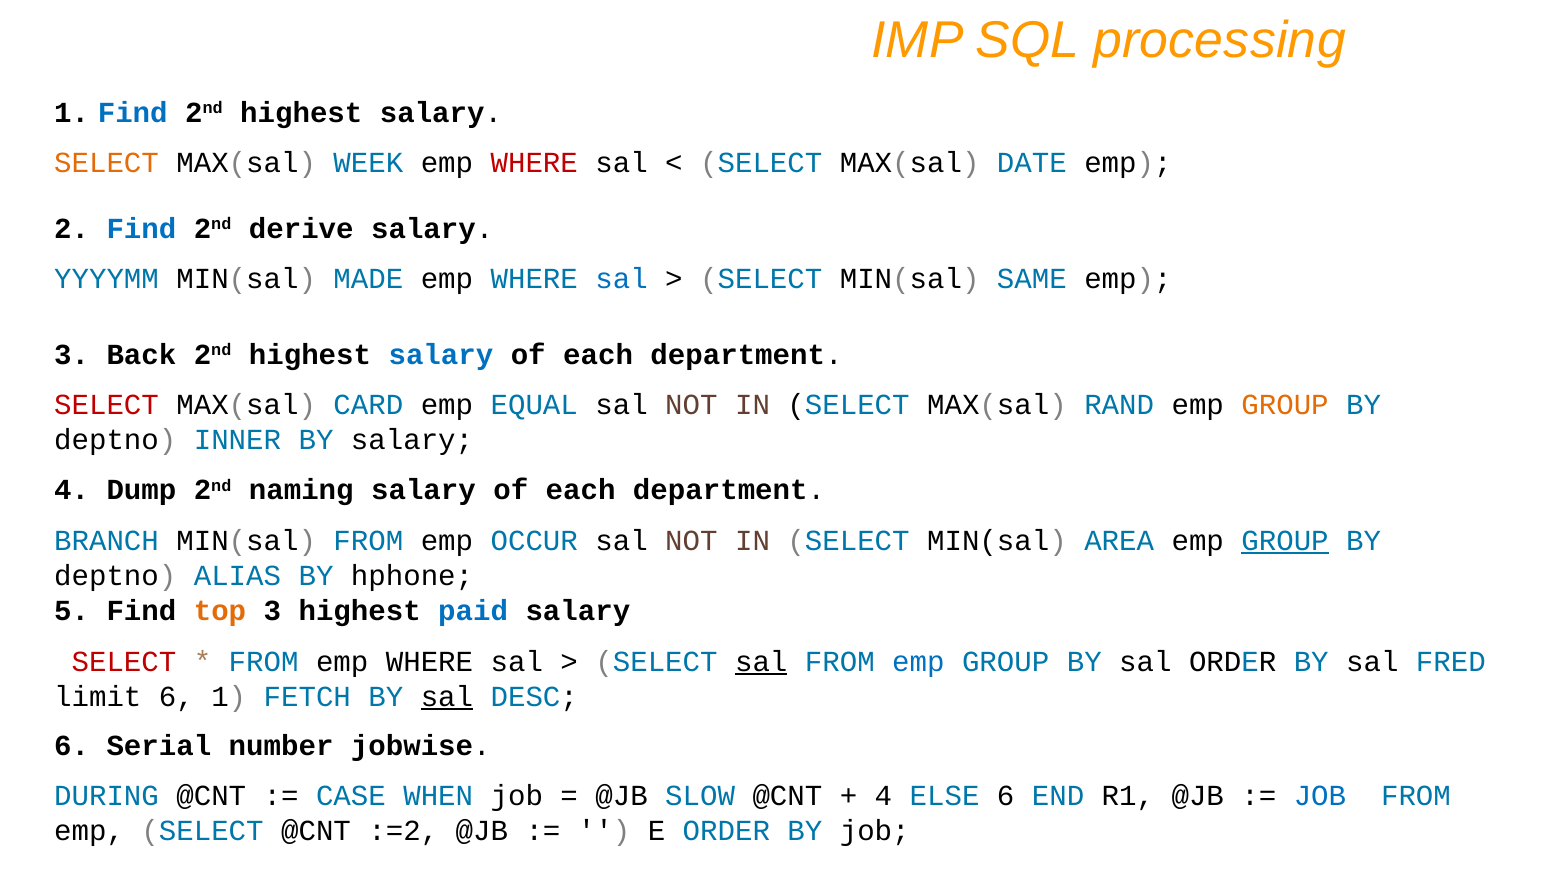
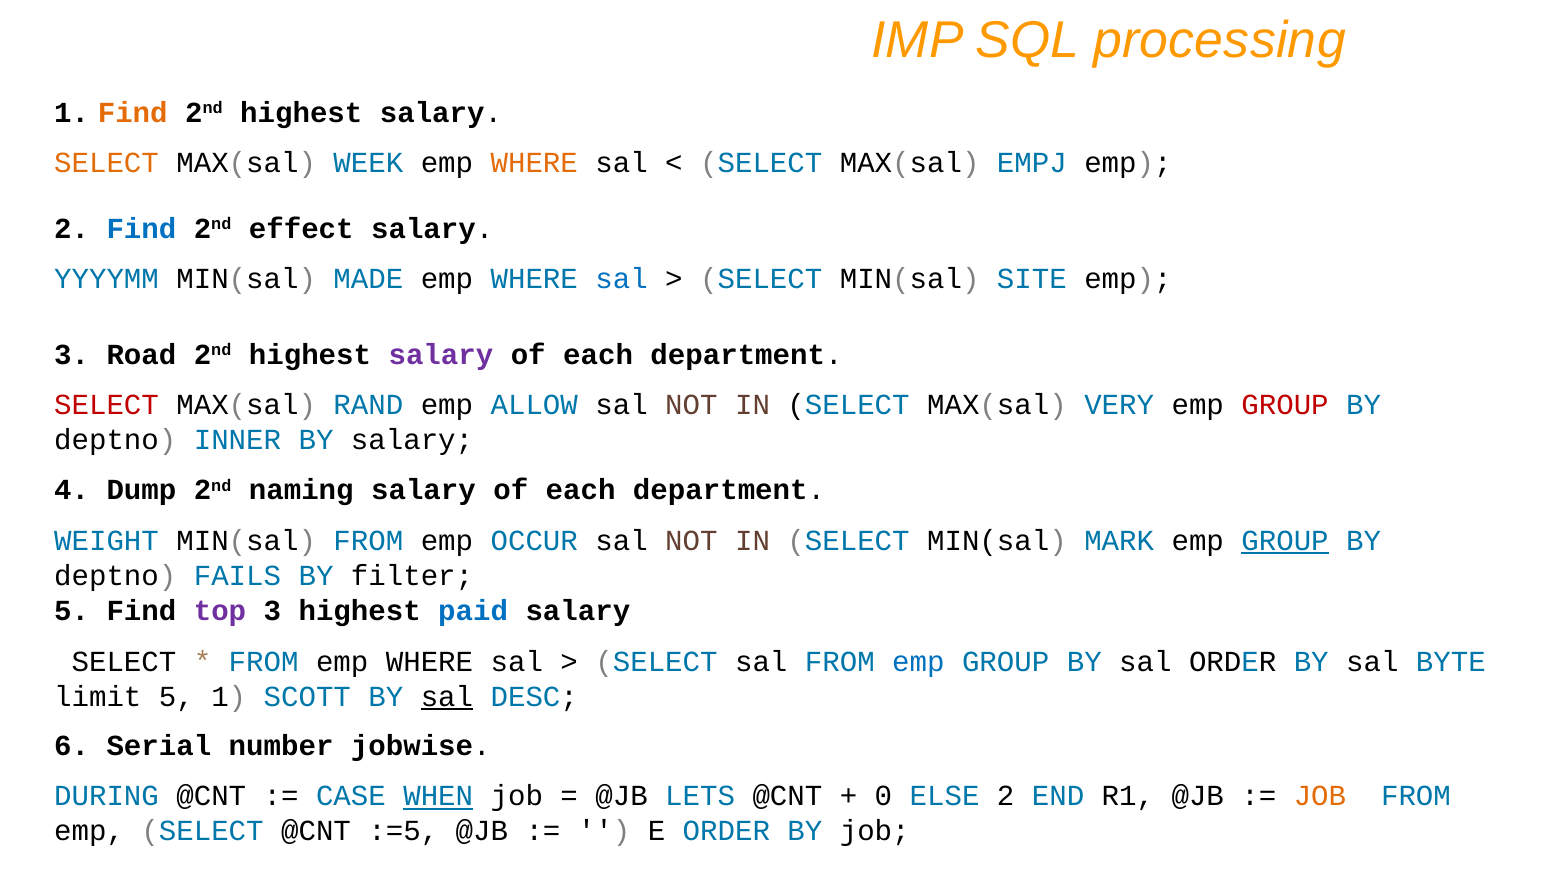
Find colour: blue -> orange (133, 112)
WHERE colour: red -> orange (534, 163)
DATE: DATE -> EMPJ (1032, 163)
derive: derive -> effect (301, 229)
SAME: SAME -> SITE (1032, 279)
Back: Back -> Road (141, 355)
salary colour: blue -> purple (441, 355)
CARD: CARD -> RAND (368, 405)
EQUAL: EQUAL -> ALLOW (534, 405)
RAND: RAND -> VERY (1119, 405)
GROUP colour: orange -> red (1285, 405)
BRANCH: BRANCH -> WEIGHT (107, 541)
AREA: AREA -> MARK (1119, 541)
ALIAS: ALIAS -> FAILS (237, 576)
hphone: hphone -> filter (412, 576)
top colour: orange -> purple (220, 611)
SELECT colour: red -> black (124, 662)
sal underline: present -> none (761, 662)
FRED: FRED -> BYTE (1451, 662)
limit 6: 6 -> 5 (176, 697)
FETCH: FETCH -> SCOTT (307, 697)
WHEN underline: none -> present (438, 796)
SLOW: SLOW -> LETS (700, 796)
4: 4 -> 0 (883, 796)
ELSE 6: 6 -> 2 (1006, 796)
JOB colour: blue -> orange (1320, 796)
:=2: :=2 -> :=5 (403, 831)
